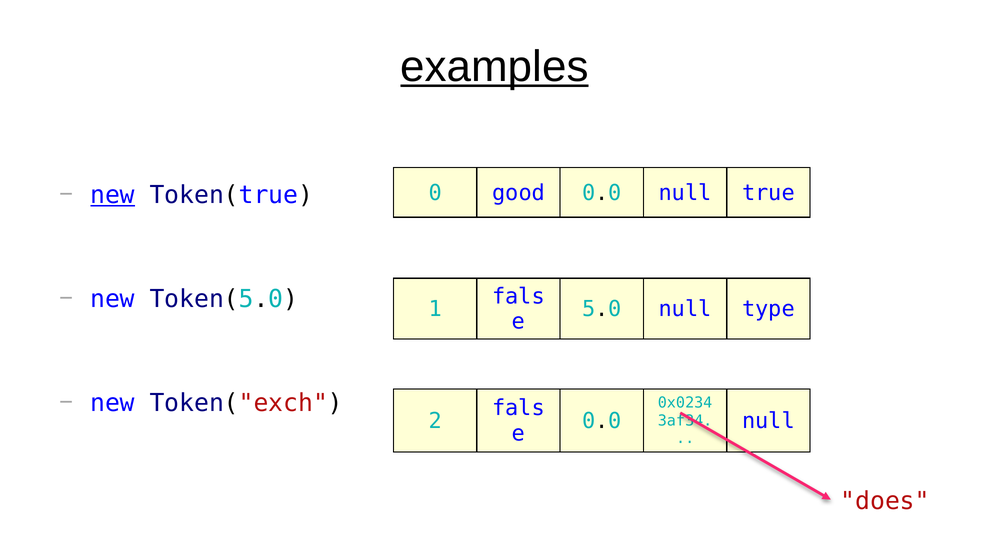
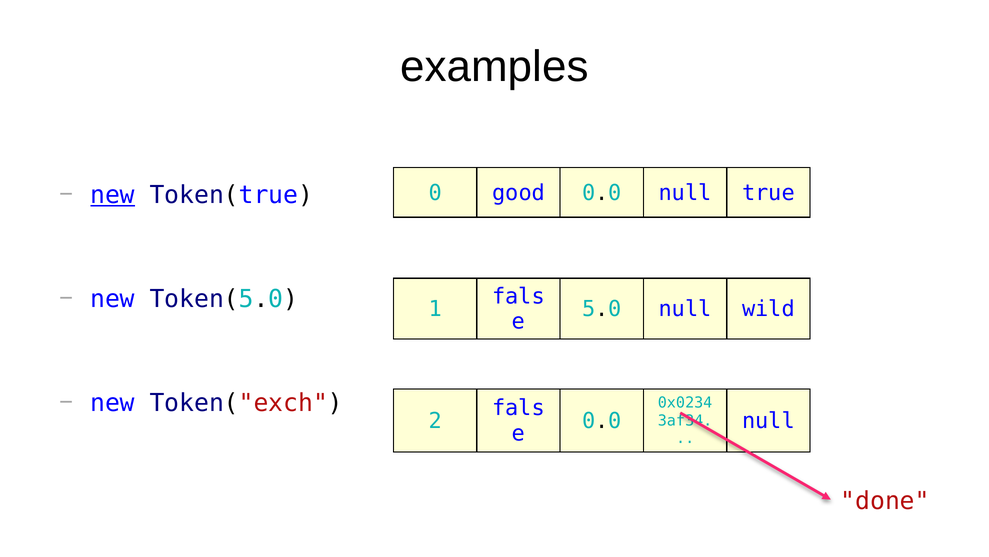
examples underline: present -> none (494, 67)
type: type -> wild (768, 309)
does: does -> done (885, 500)
